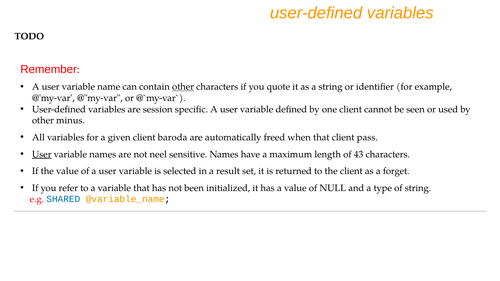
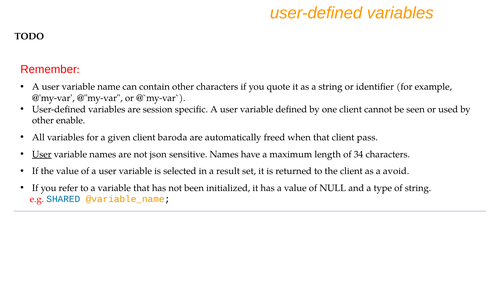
other underline: present -> none (183, 87)
minus: minus -> enable (71, 121)
neel: neel -> json (158, 154)
43: 43 -> 34 (359, 154)
forget: forget -> avoid (396, 171)
